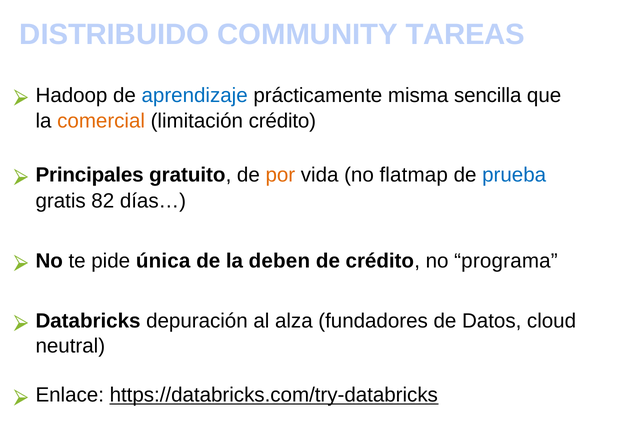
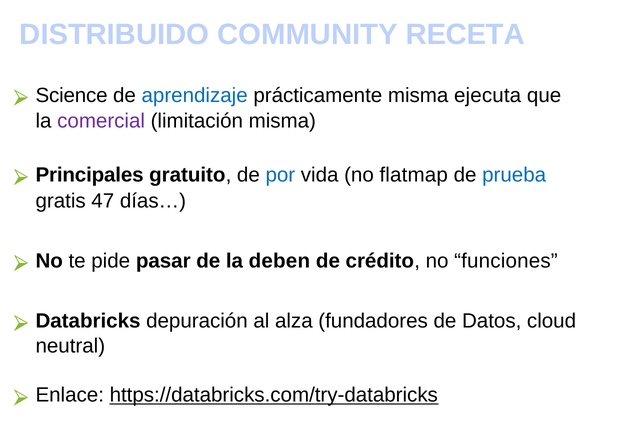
TAREAS: TAREAS -> RECETA (465, 34)
Hadoop: Hadoop -> Science (72, 95)
sencilla: sencilla -> ejecuta (488, 95)
comercial colour: orange -> purple (101, 121)
limitación crédito: crédito -> misma (282, 121)
por colour: orange -> blue (280, 175)
82: 82 -> 47 (103, 201)
única: única -> pasar (163, 261)
programa: programa -> funciones (506, 261)
